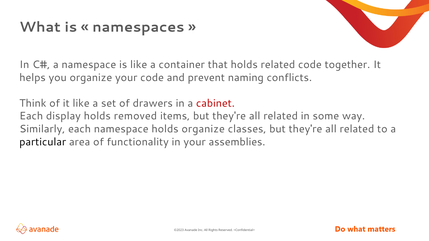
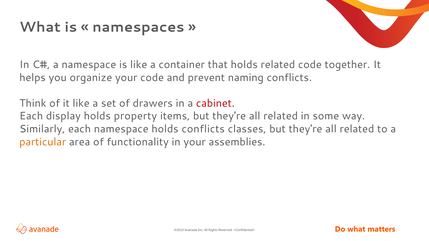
removed: removed -> property (135, 116)
holds organize: organize -> conflicts (203, 129)
particular colour: black -> orange (43, 142)
